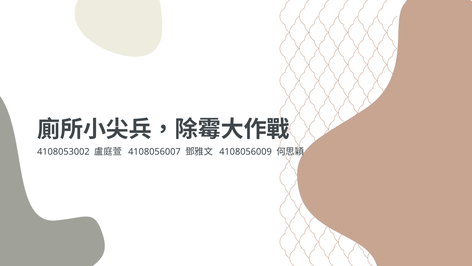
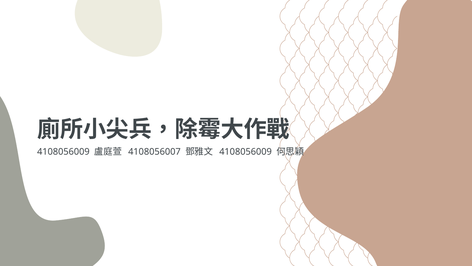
4108053002: 4108053002 -> 4108056009 (63, 152)
